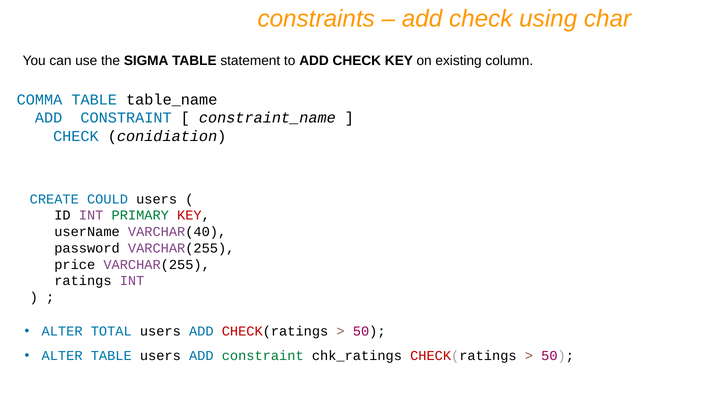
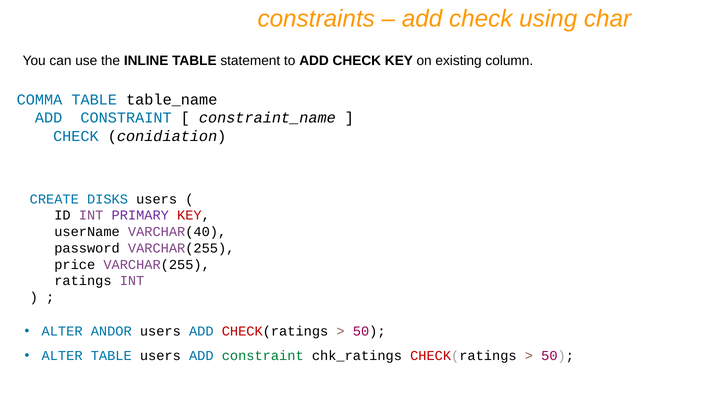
SIGMA: SIGMA -> INLINE (146, 61)
COULD: COULD -> DISKS (107, 199)
PRIMARY colour: green -> purple (140, 216)
TOTAL: TOTAL -> ANDOR (111, 332)
